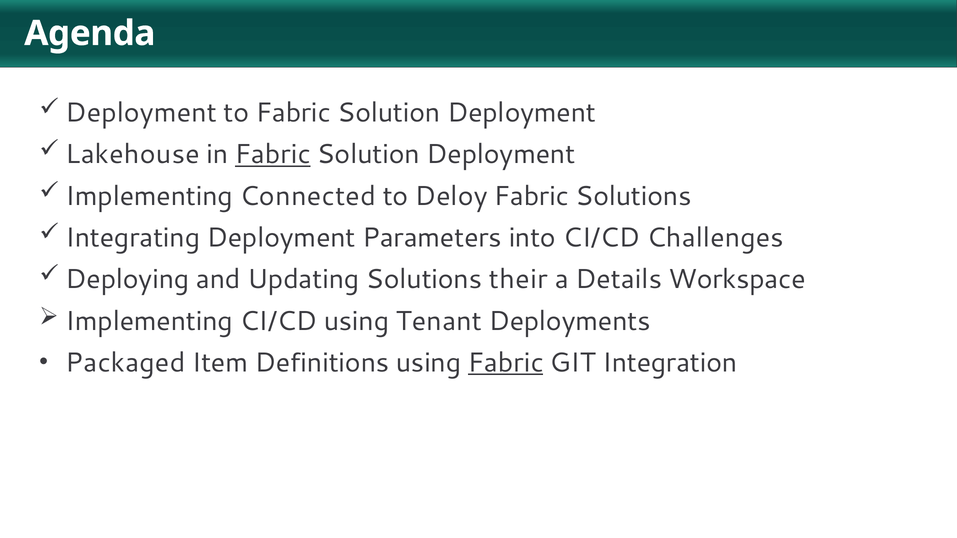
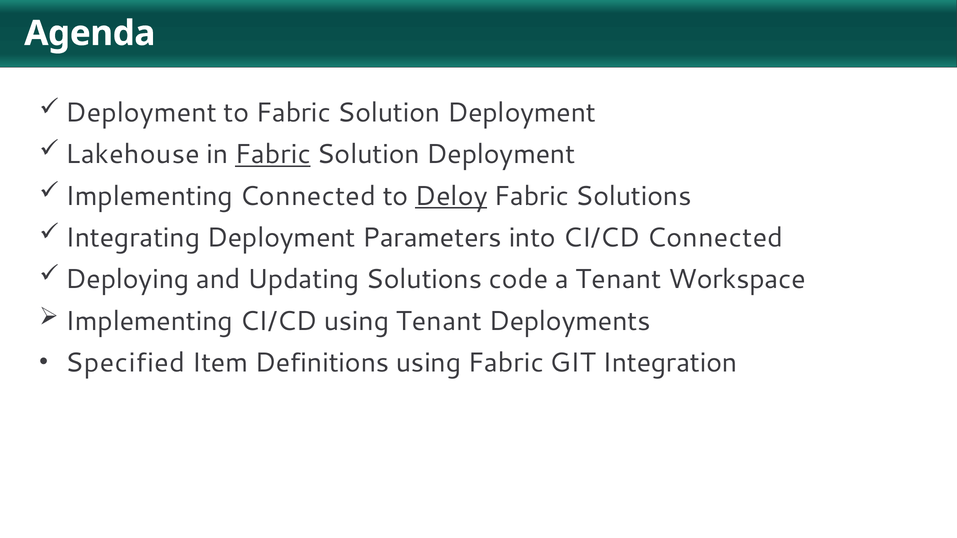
Deloy underline: none -> present (451, 196)
CI/CD Challenges: Challenges -> Connected (715, 238)
their: their -> code (519, 279)
a Details: Details -> Tenant (619, 279)
Packaged: Packaged -> Specified (125, 363)
Fabric underline: present -> none (506, 363)
